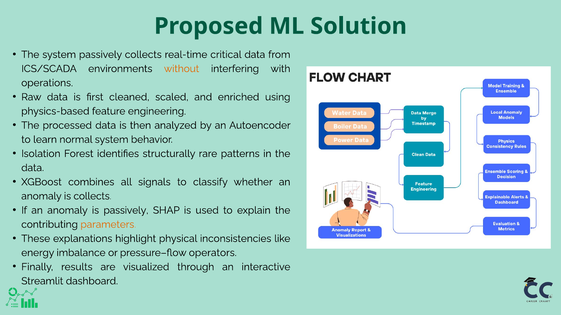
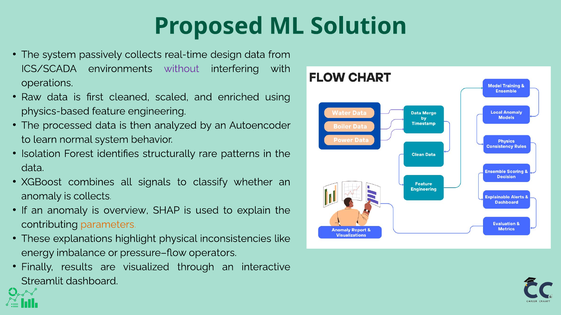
critical: critical -> design (226, 55)
without colour: orange -> purple (182, 69)
is passively: passively -> overview (126, 211)
